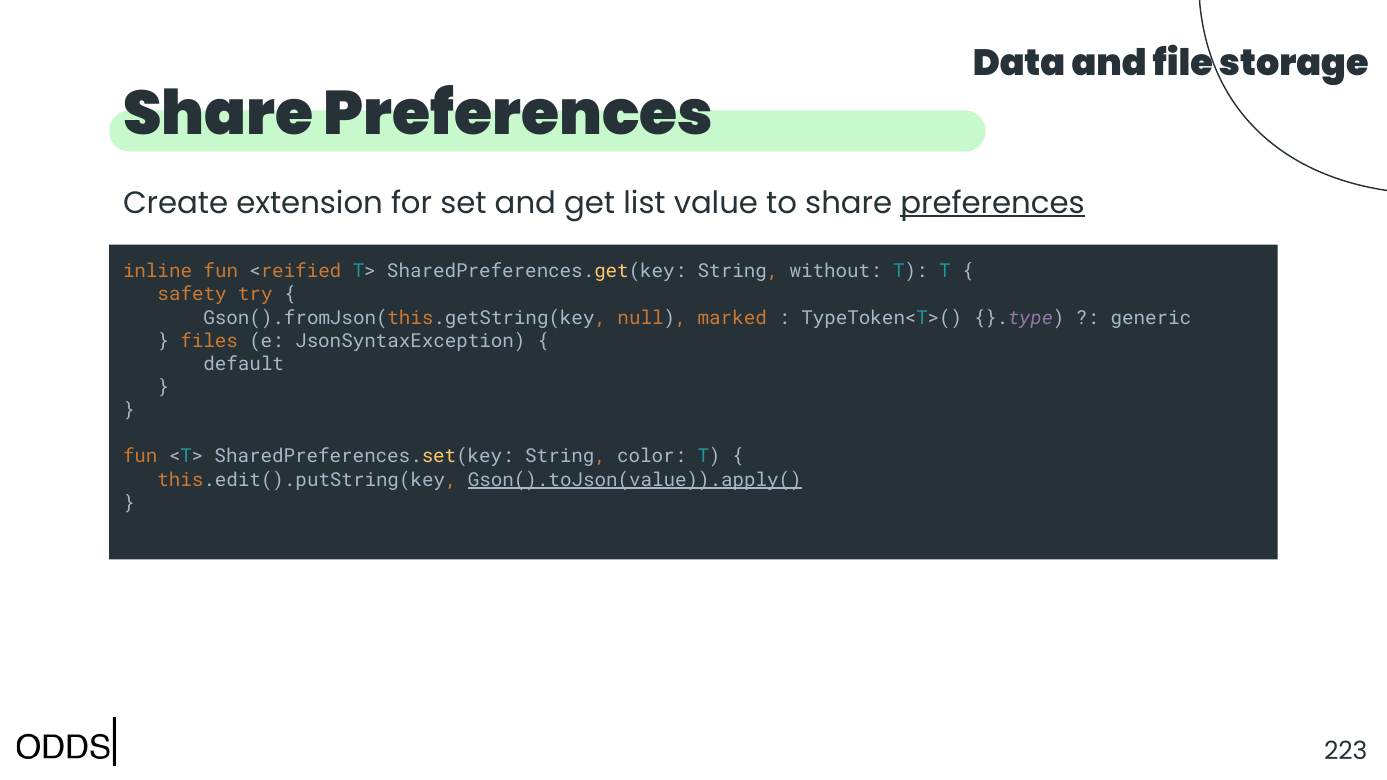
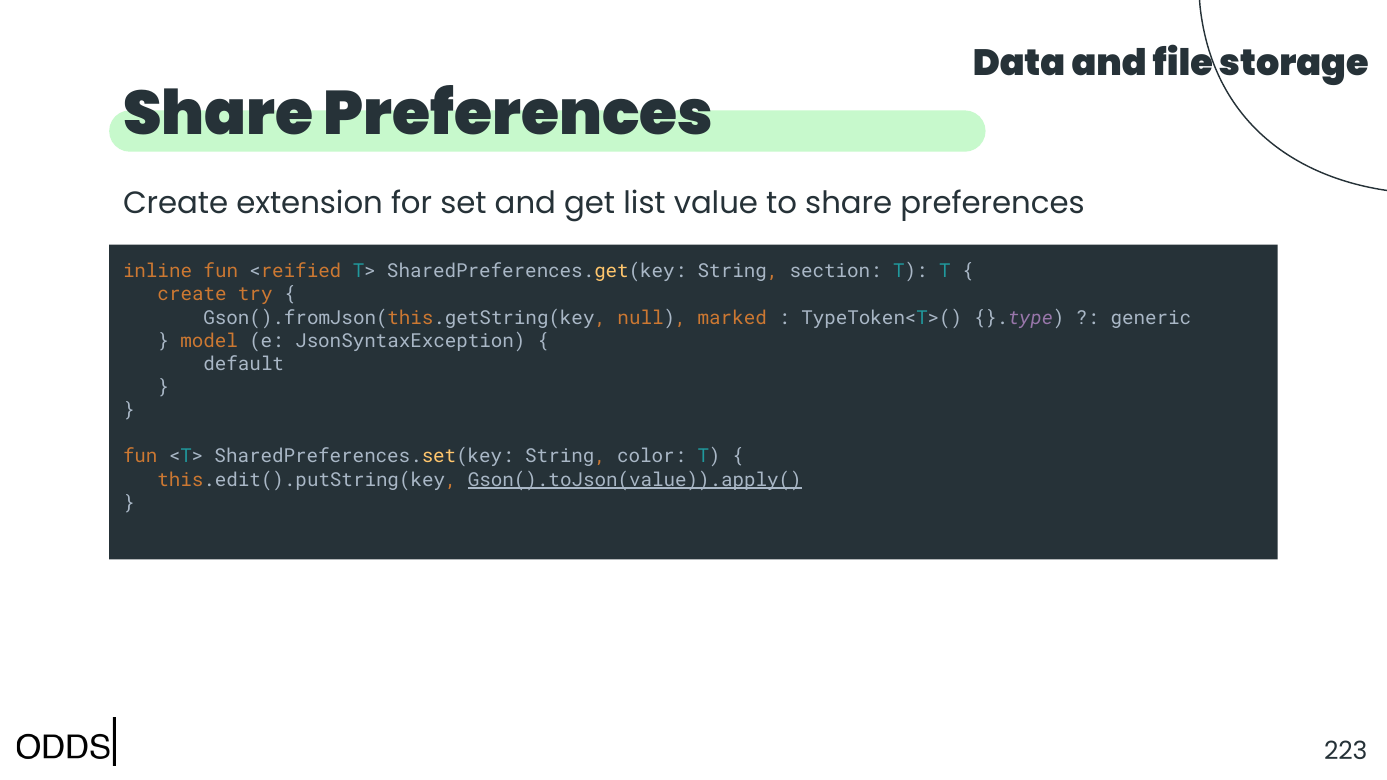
preferences underline: present -> none (992, 203)
without: without -> section (836, 272)
safety: safety -> create (192, 295)
files: files -> model (209, 341)
